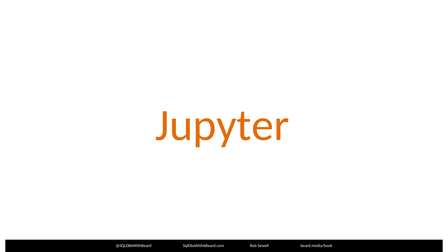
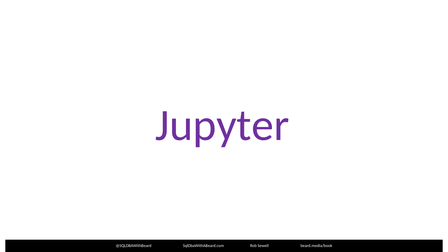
Jupyter colour: orange -> purple (222, 125)
